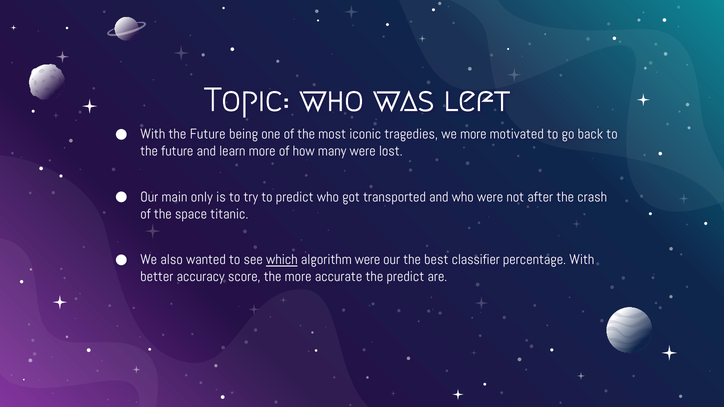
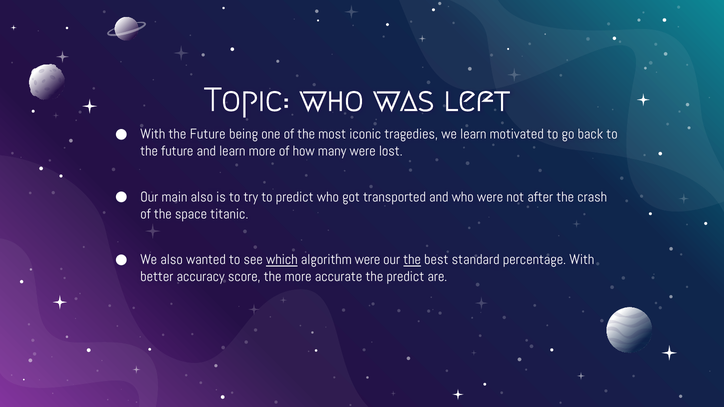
we more: more -> learn (473, 134)
main only: only -> also (202, 197)
the underline: none -> present (412, 260)
classifier: classifier -> standard (476, 260)
